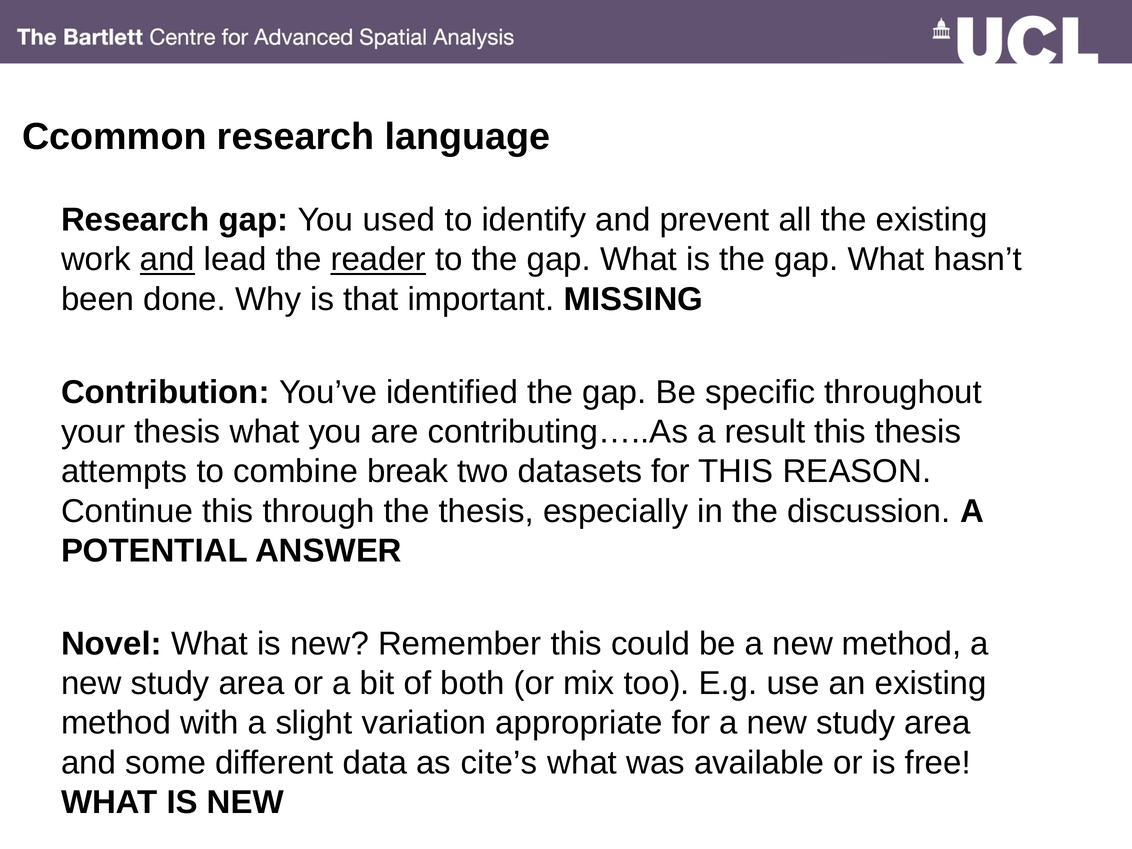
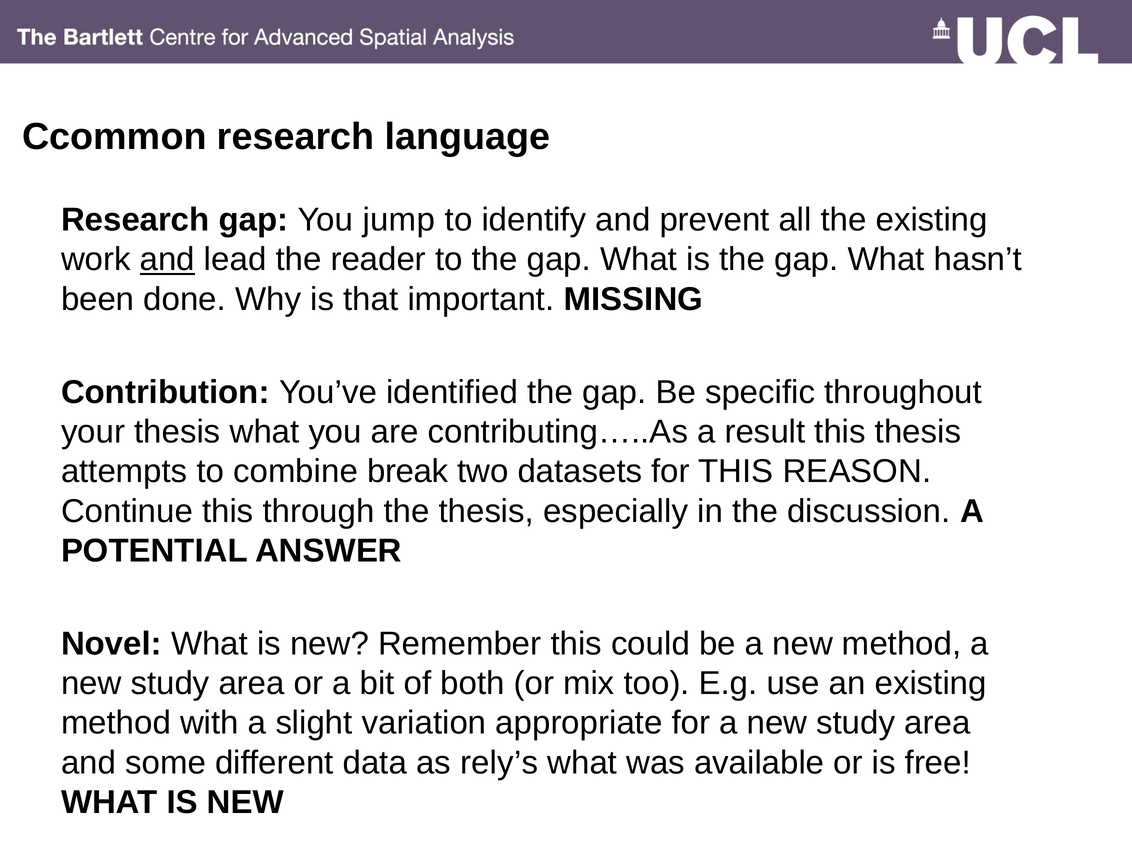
used: used -> jump (399, 220)
reader underline: present -> none (378, 260)
cite’s: cite’s -> rely’s (499, 763)
